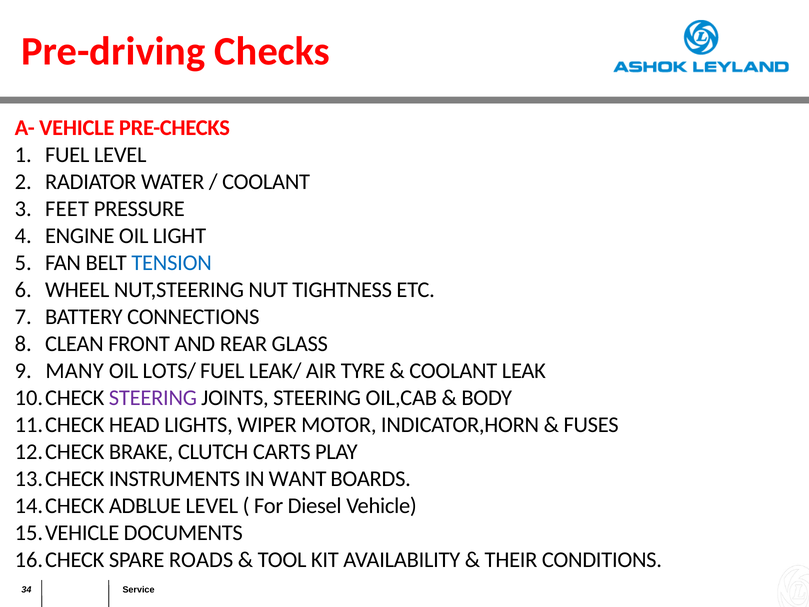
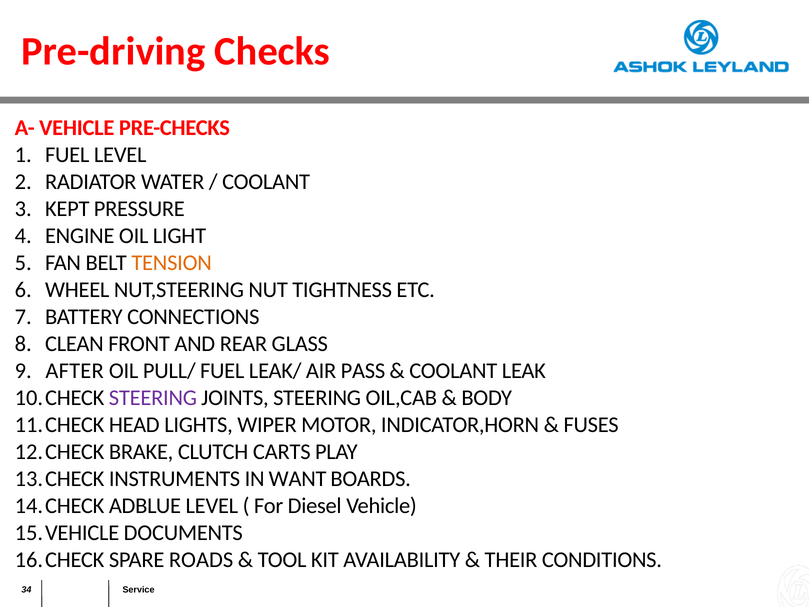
FEET: FEET -> KEPT (67, 209)
TENSION colour: blue -> orange (172, 263)
MANY: MANY -> AFTER (75, 371)
LOTS/: LOTS/ -> PULL/ (169, 371)
TYRE: TYRE -> PASS (363, 371)
